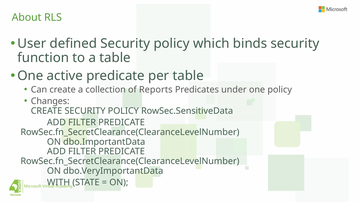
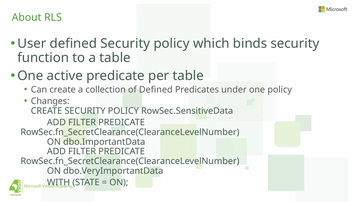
of Reports: Reports -> Defined (156, 90)
